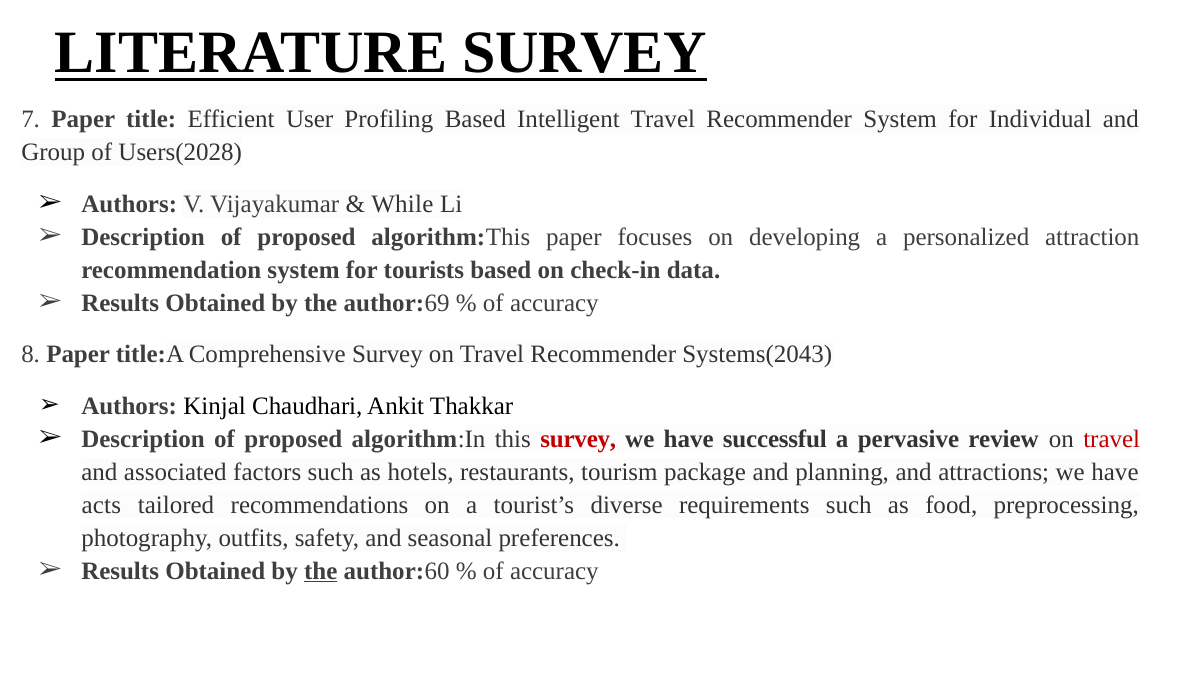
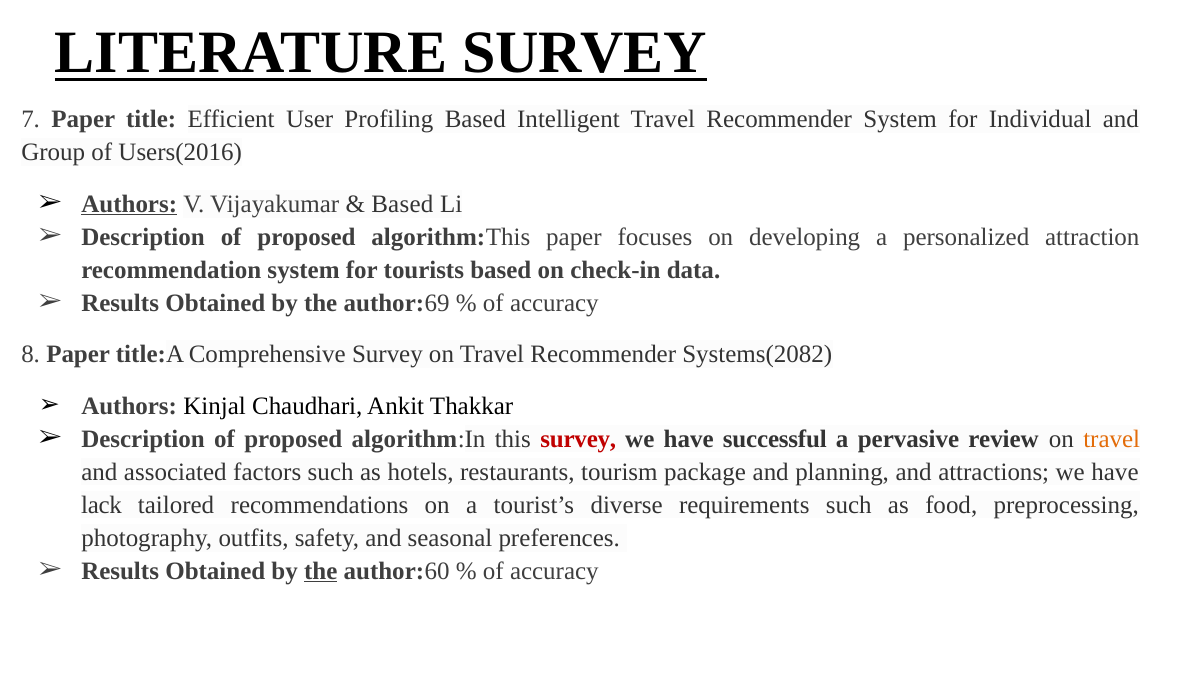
Users(2028: Users(2028 -> Users(2016 (180, 152)
Authors underline: none -> present (129, 204)
While: While -> Based (402, 204)
Systems(2043: Systems(2043 -> Systems(2082 (757, 354)
travel colour: red -> orange (1112, 439)
acts: acts -> lack (102, 505)
